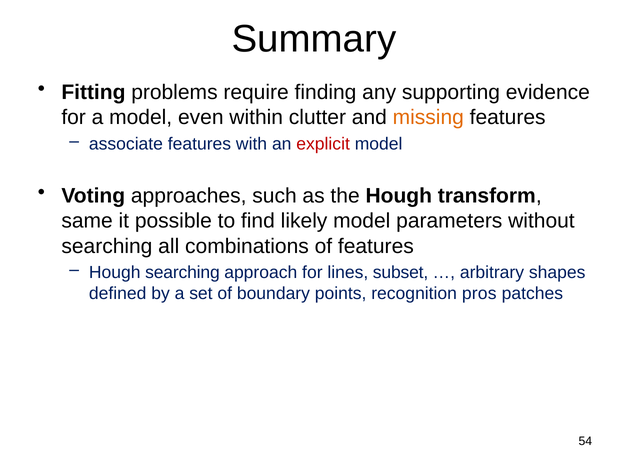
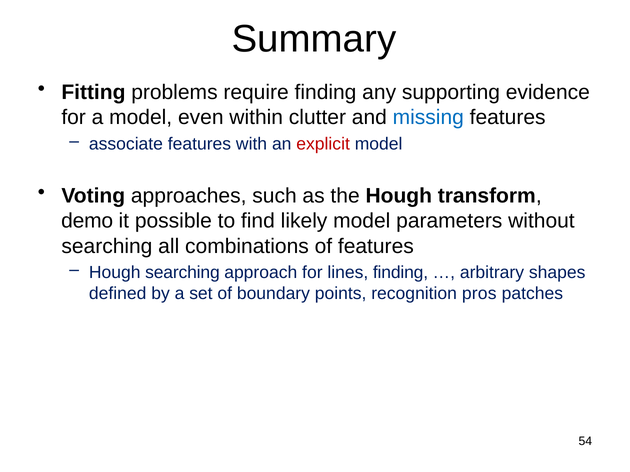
missing colour: orange -> blue (428, 118)
same: same -> demo (87, 221)
lines subset: subset -> finding (401, 273)
